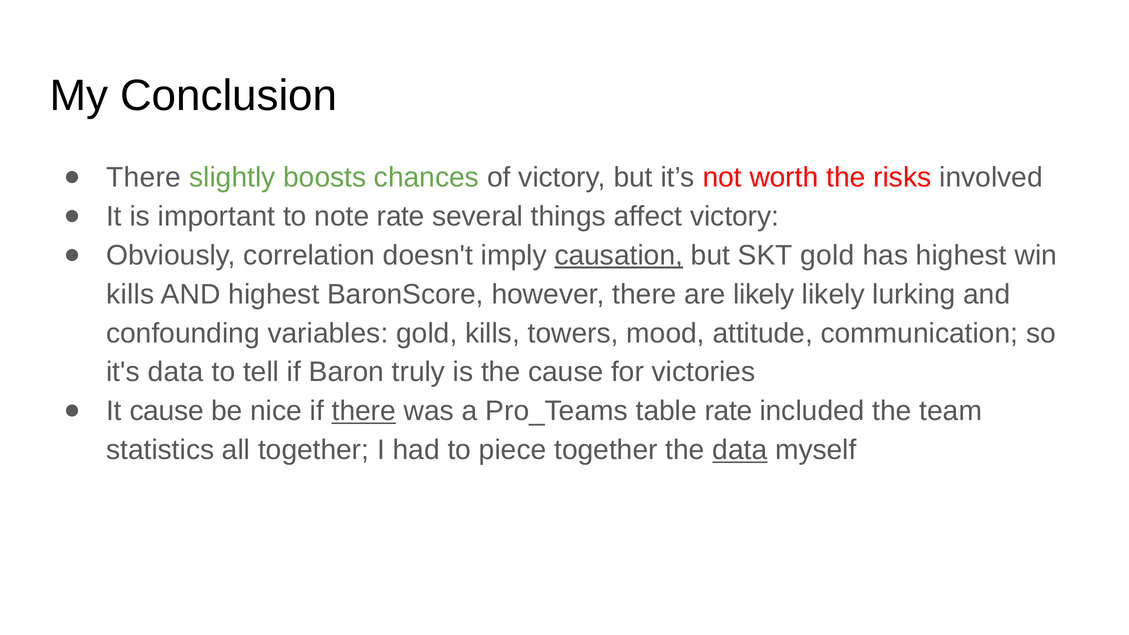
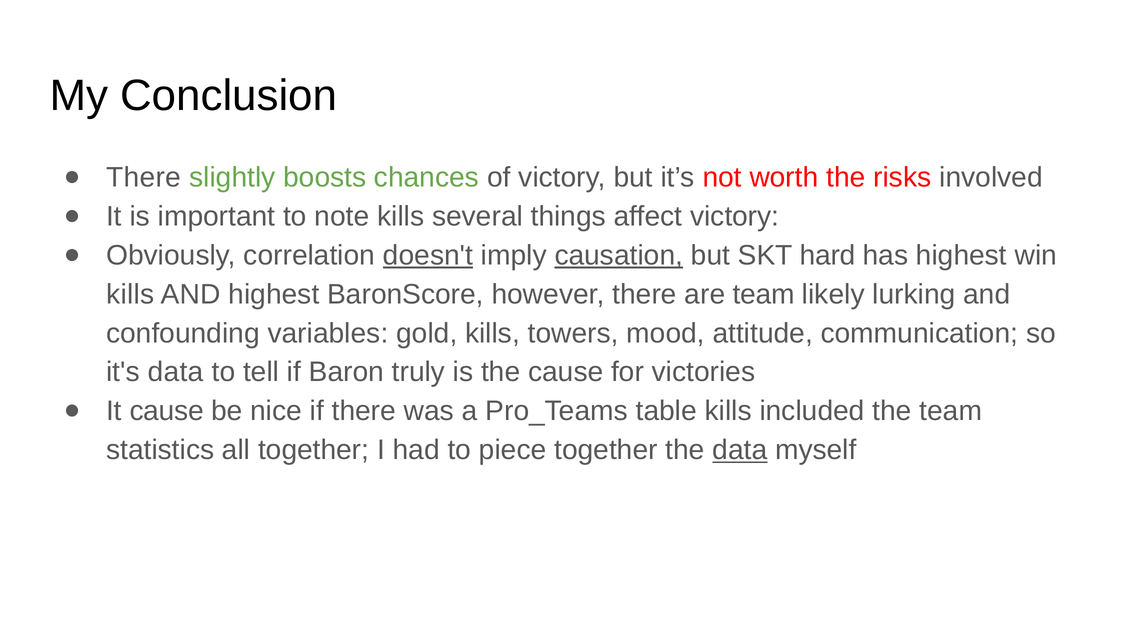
note rate: rate -> kills (401, 216)
doesn't underline: none -> present (428, 255)
SKT gold: gold -> hard (828, 255)
are likely: likely -> team (764, 294)
there underline: present -> none (364, 411)
table rate: rate -> kills (728, 411)
